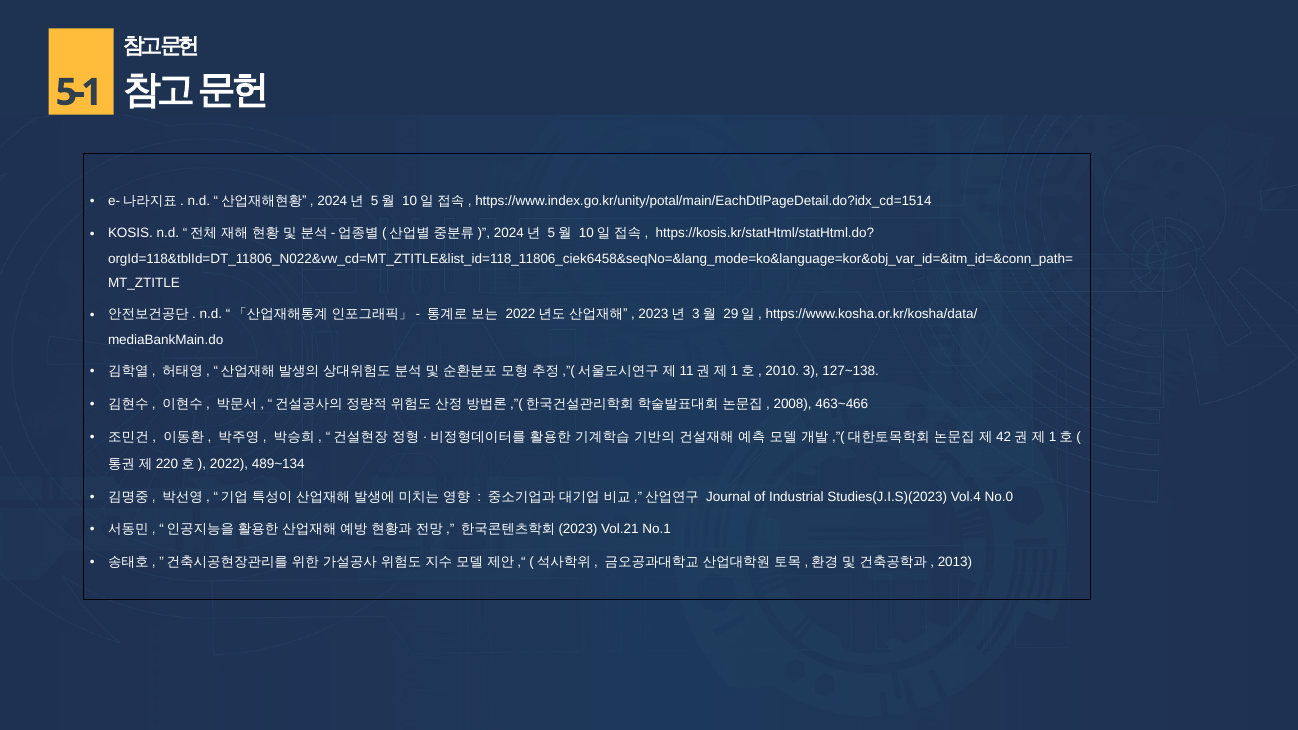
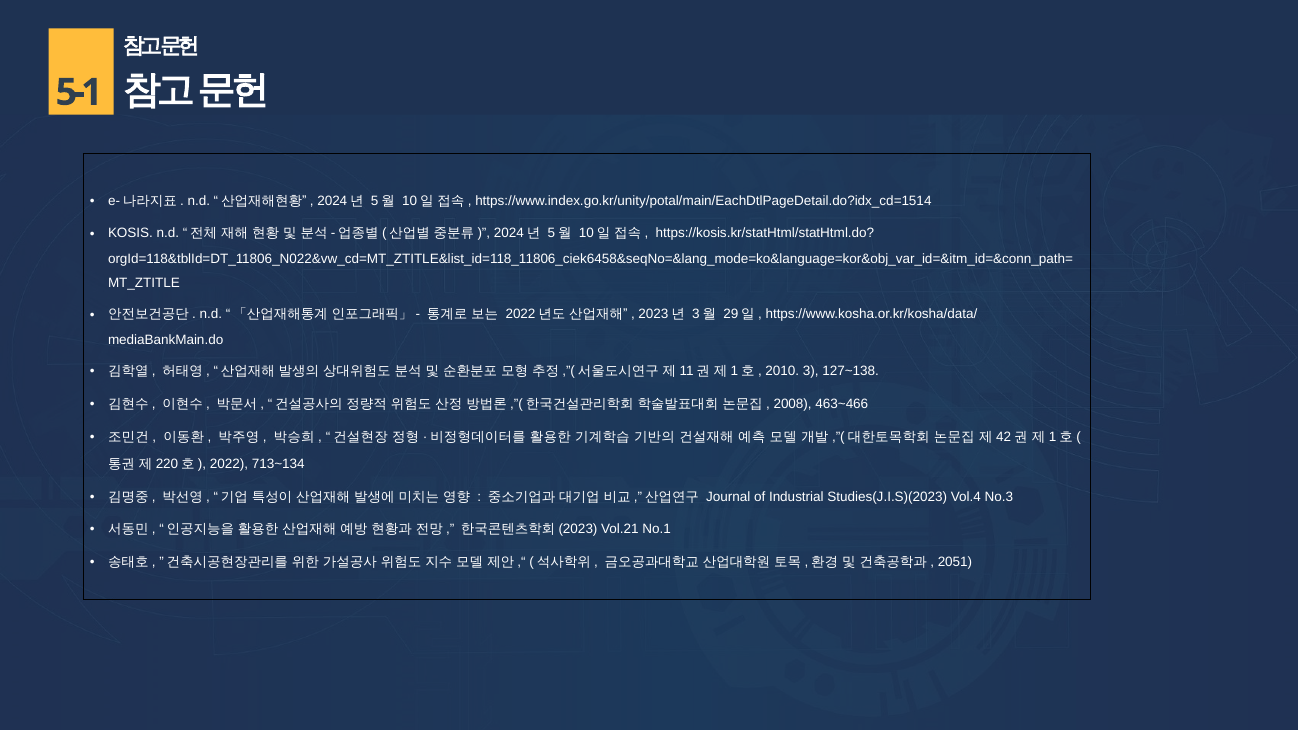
489~134: 489~134 -> 713~134 (278, 464)
No.0: No.0 -> No.3 (999, 497)
2013: 2013 -> 2051 (955, 562)
